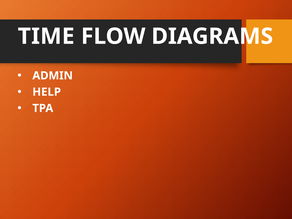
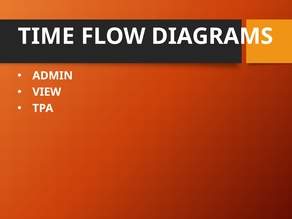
HELP: HELP -> VIEW (47, 92)
